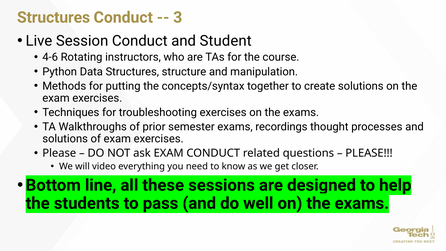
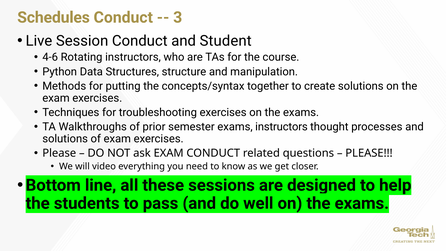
Structures: Structures -> Schedules (54, 17)
exams recordings: recordings -> instructors (281, 127)
